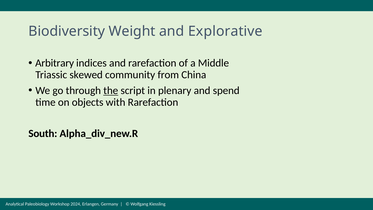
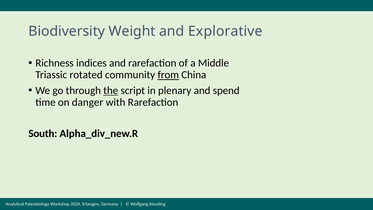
Arbitrary: Arbitrary -> Richness (55, 63)
skewed: skewed -> rotated (86, 75)
from underline: none -> present (168, 75)
objects: objects -> danger (88, 102)
